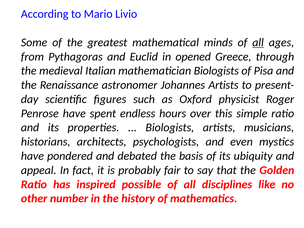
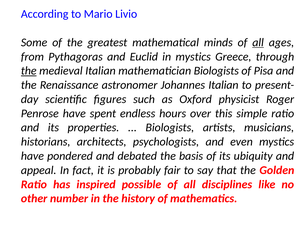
in opened: opened -> mystics (193, 57)
the underline: none -> present (29, 71)
Johannes Artists: Artists -> Italian (223, 85)
